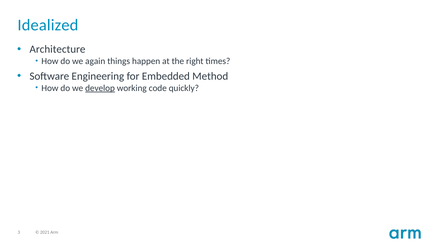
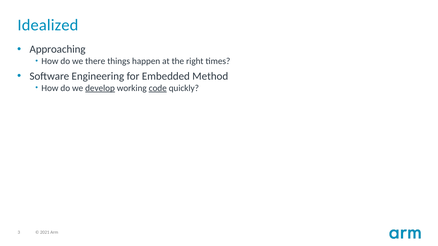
Architecture: Architecture -> Approaching (58, 49)
again: again -> there (95, 61)
code underline: none -> present (158, 88)
